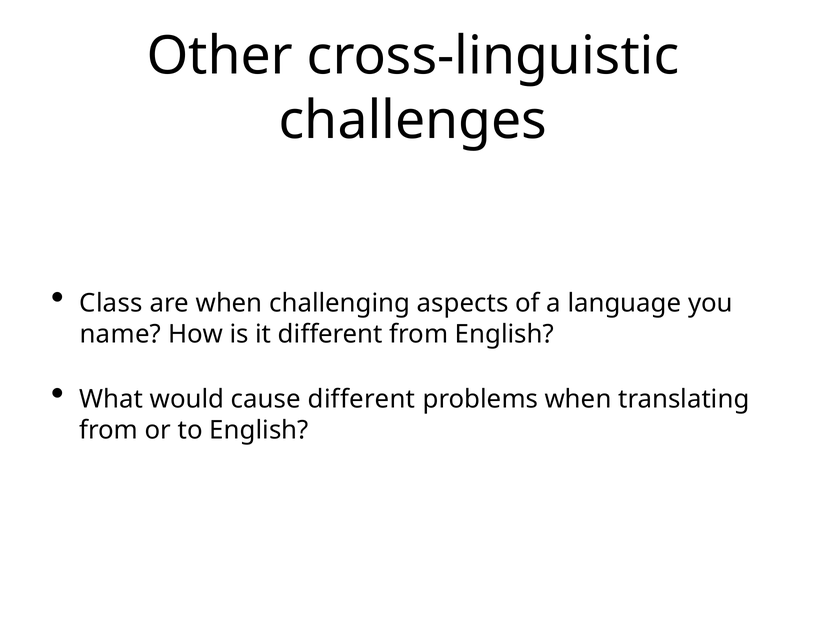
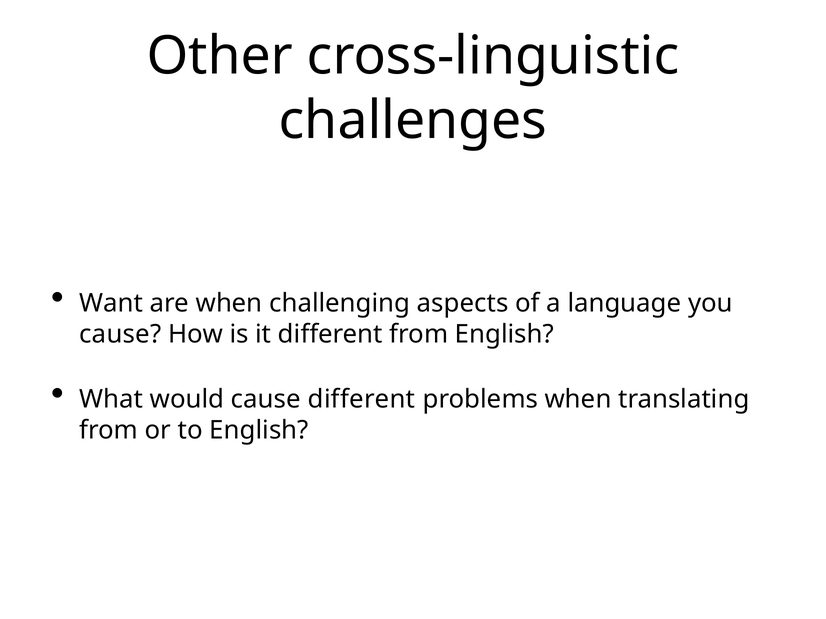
Class: Class -> Want (111, 304)
name: name -> cause (120, 335)
